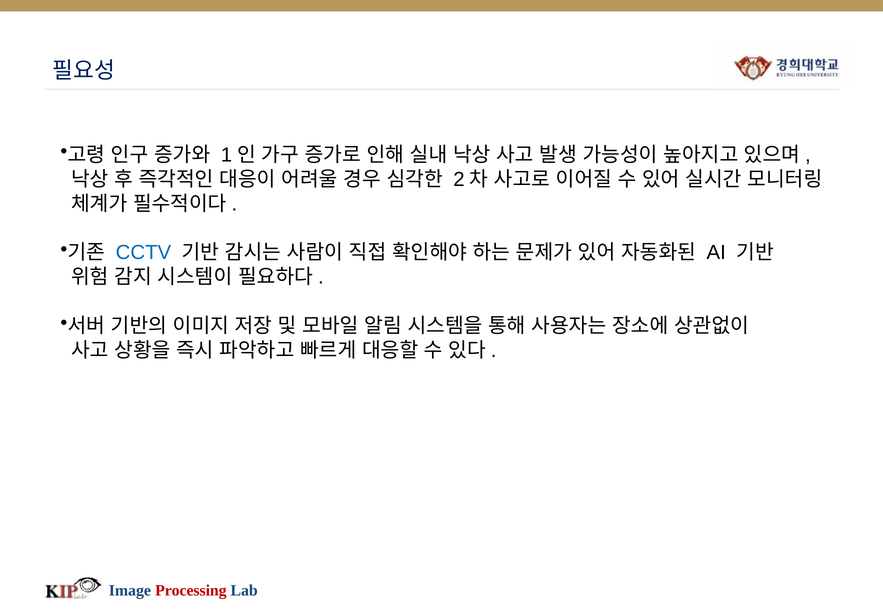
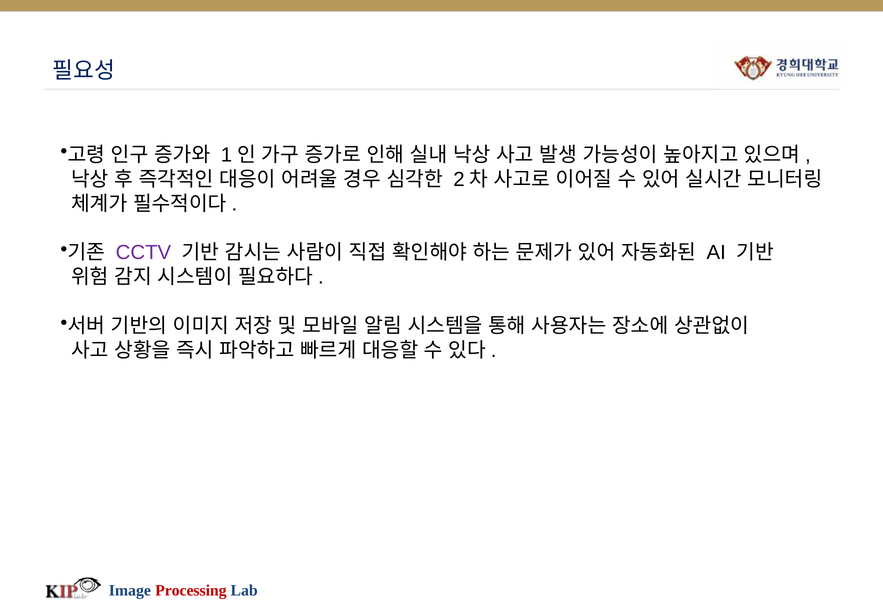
CCTV colour: blue -> purple (143, 252)
